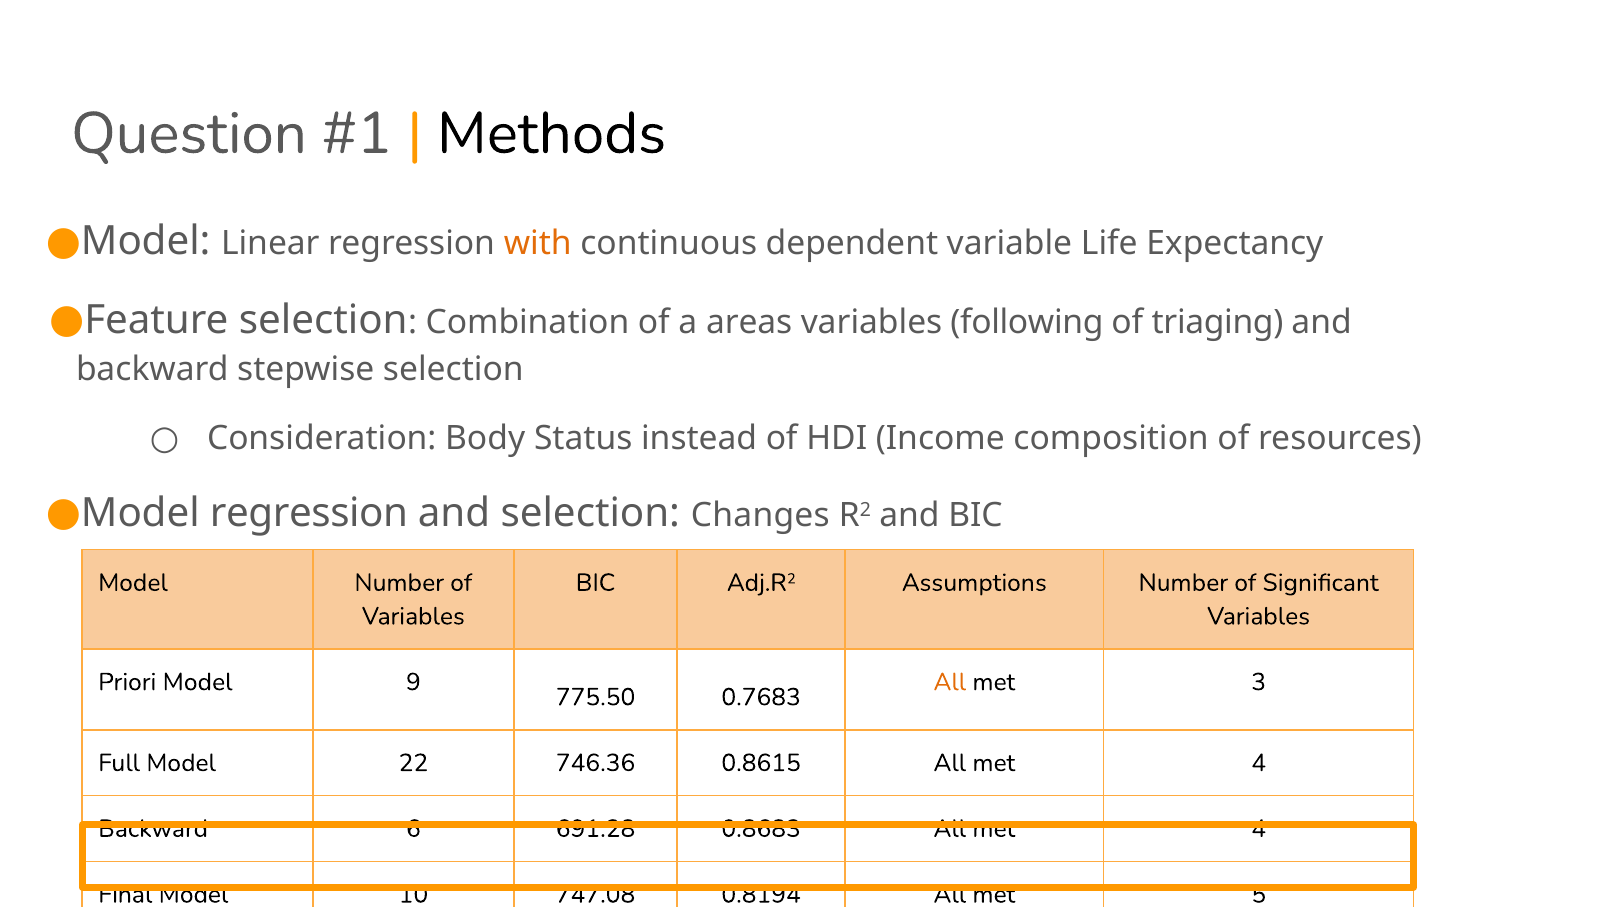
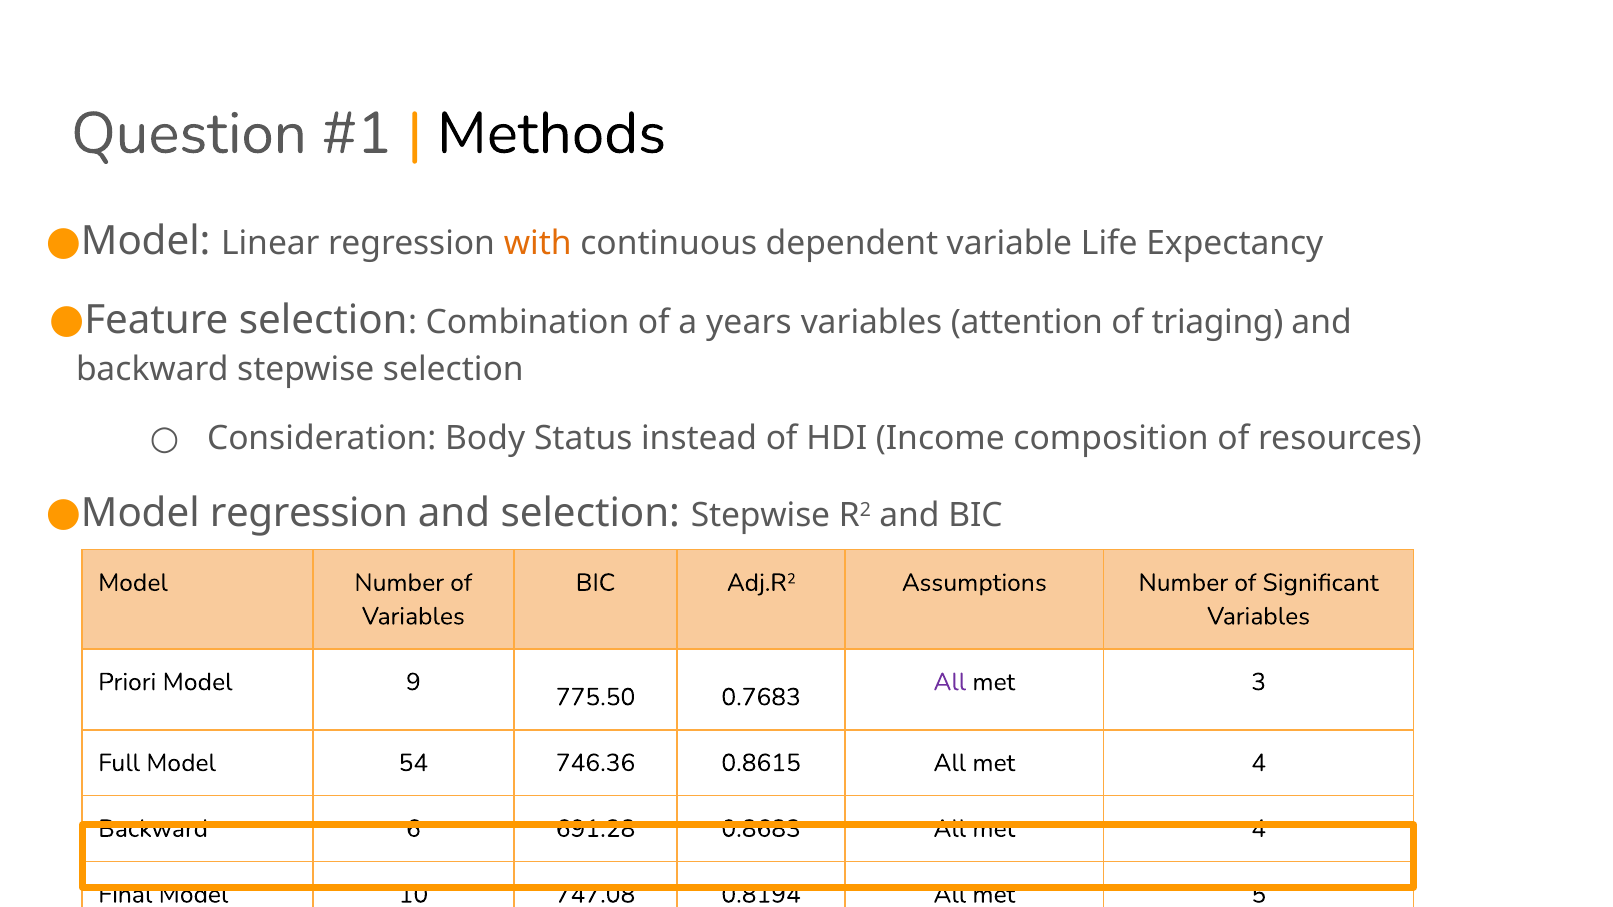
areas: areas -> years (749, 322)
following: following -> attention (1027, 322)
selection Changes: Changes -> Stepwise (761, 515)
All colour: orange -> purple (950, 682)
22: 22 -> 54 (413, 763)
